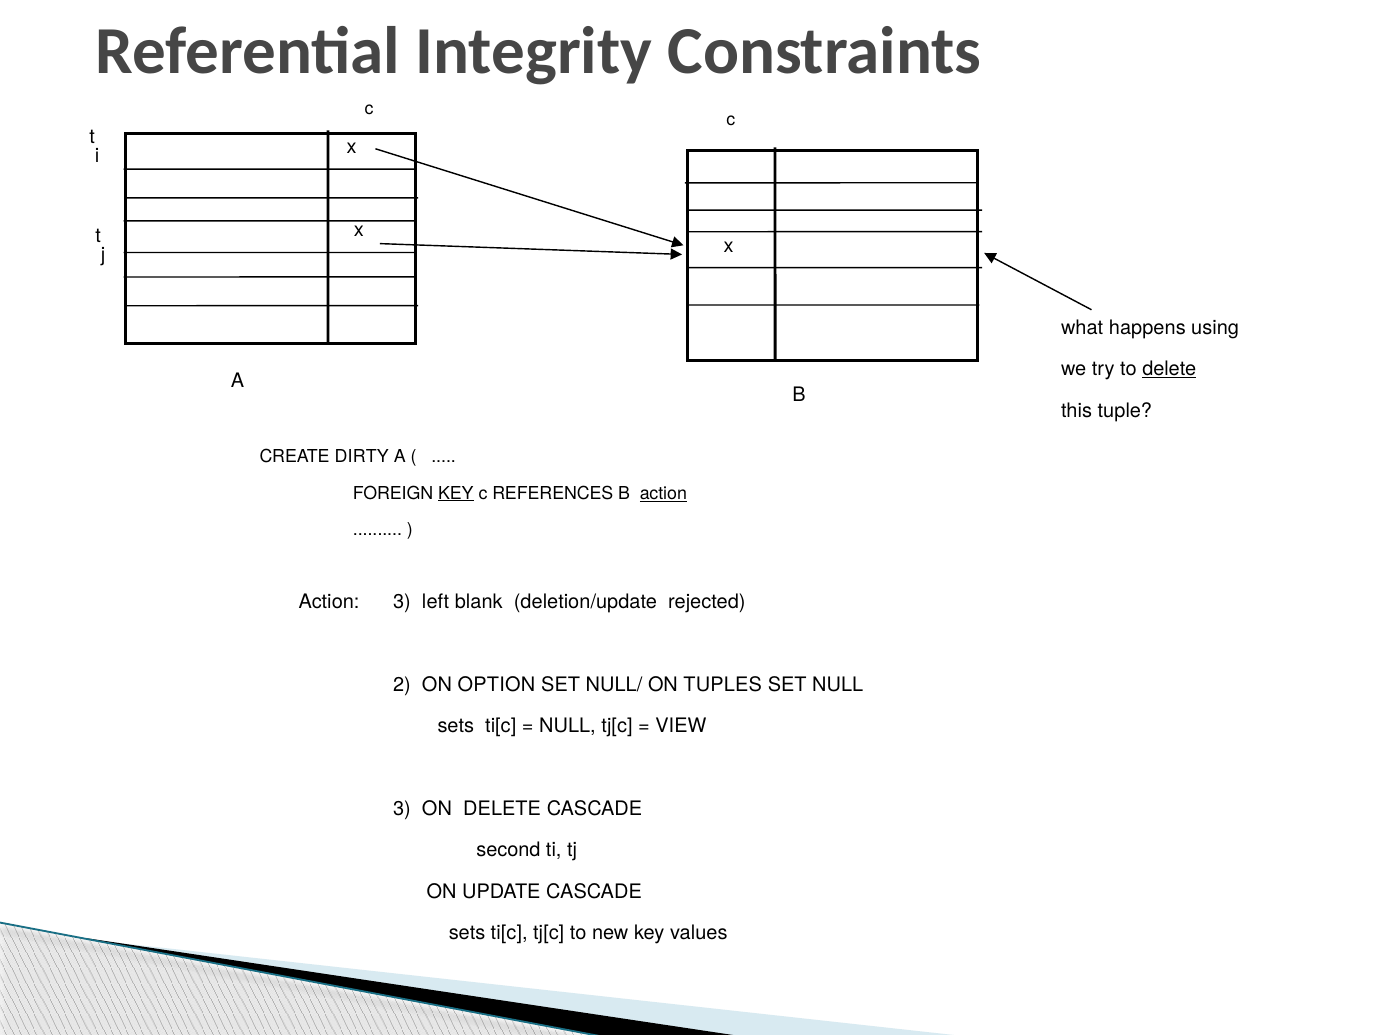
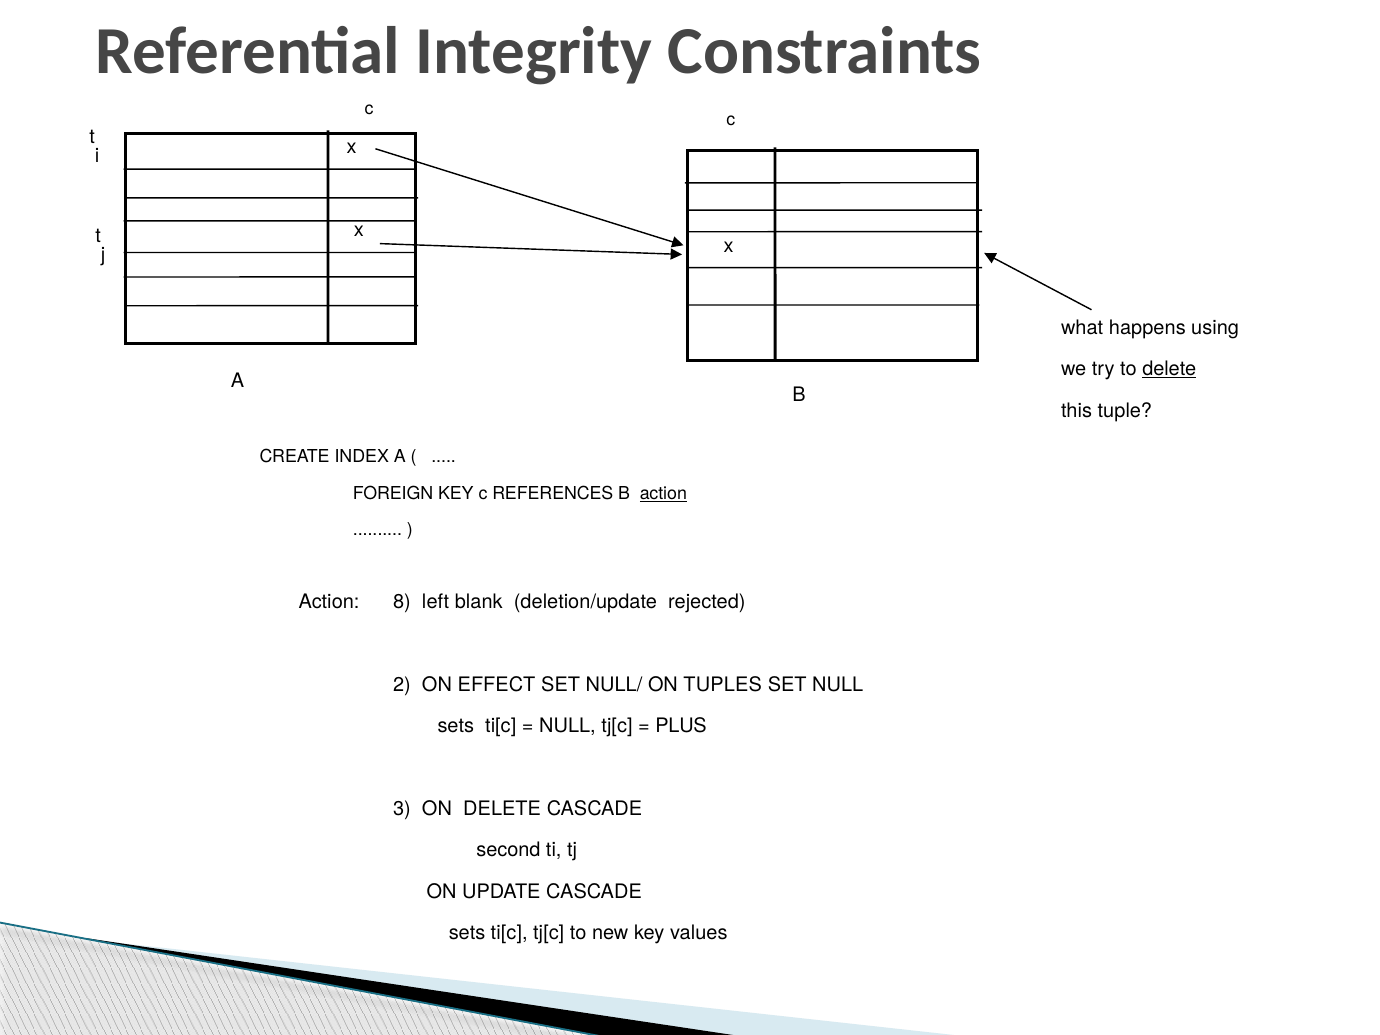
DIRTY: DIRTY -> INDEX (362, 456)
KEY underline: present -> none (456, 493)
Action 3: 3 -> 8 (402, 602)
OPTION: OPTION -> EFFECT (497, 685)
VIEW: VIEW -> PLUS (681, 726)
